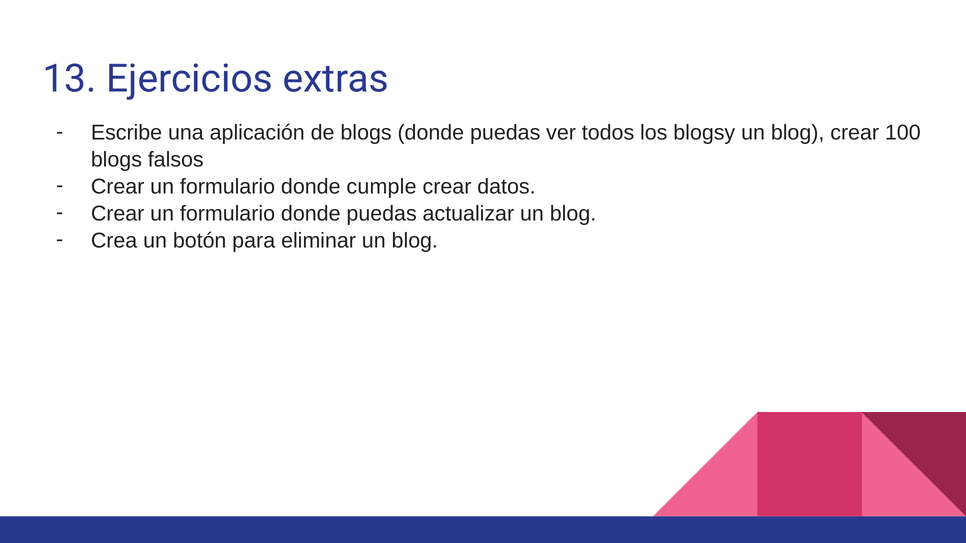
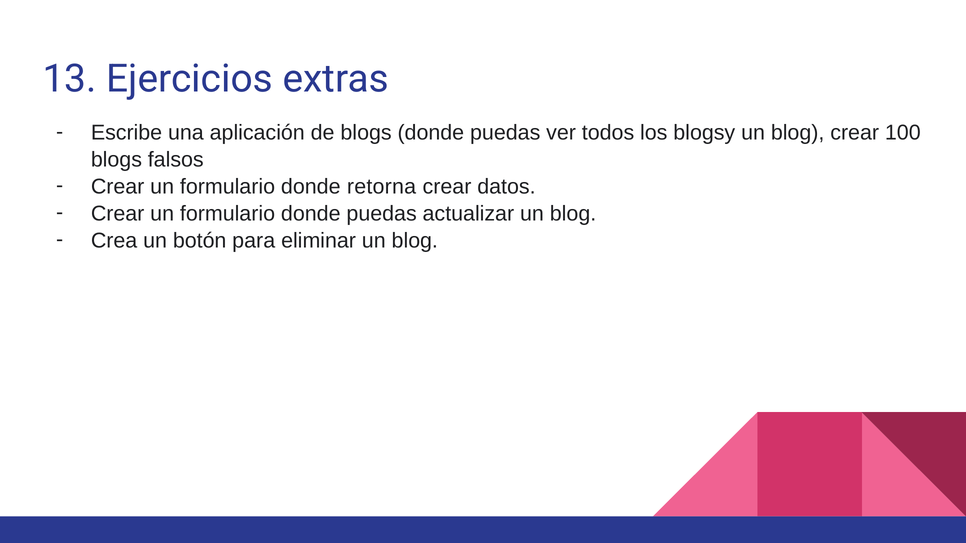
cumple: cumple -> retorna (382, 187)
